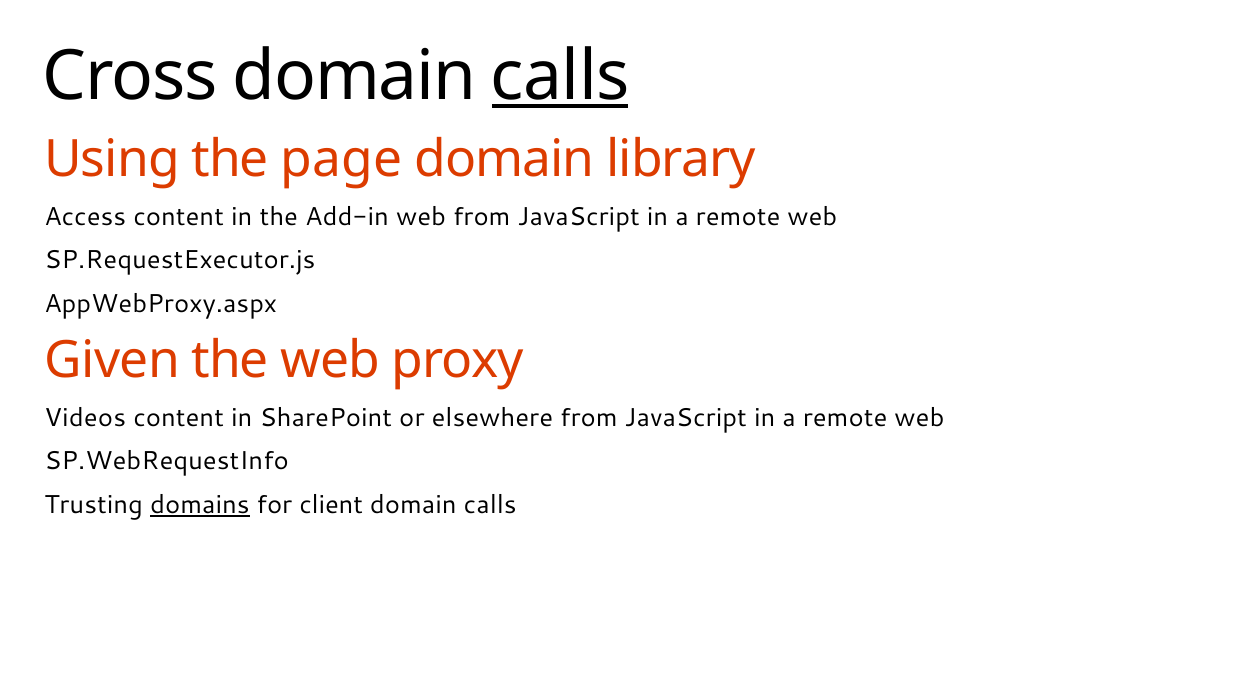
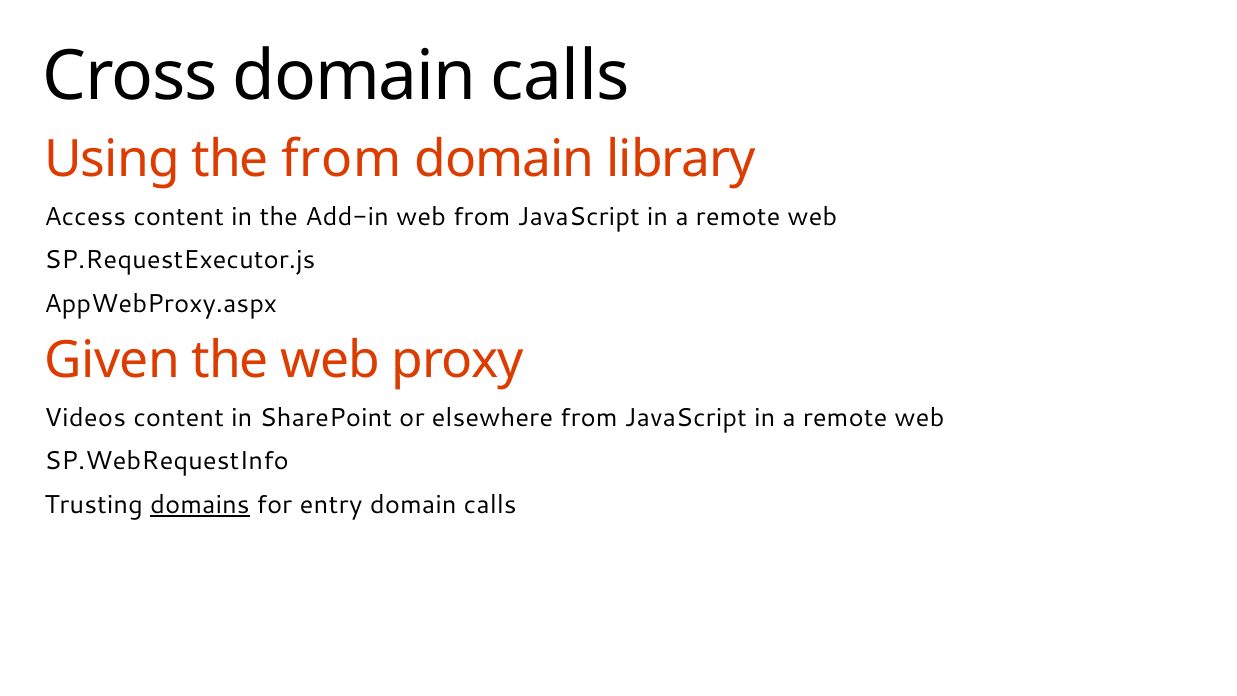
calls underline: present -> none (560, 76)
the page: page -> from (341, 159)
client: client -> entry (331, 505)
